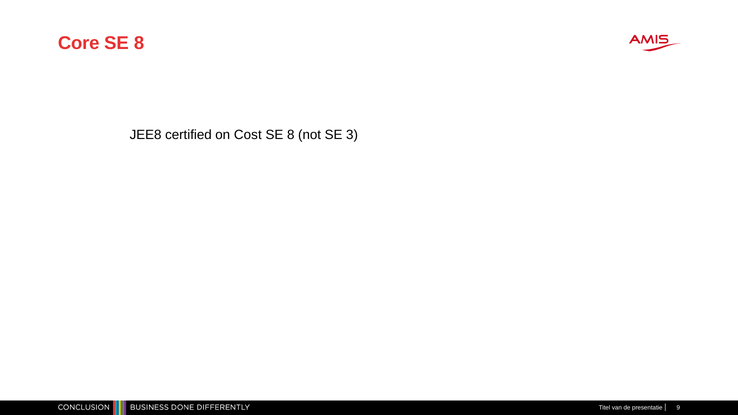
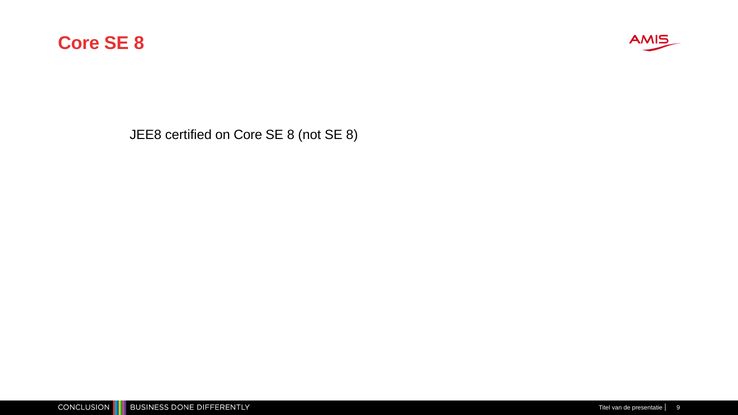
on Cost: Cost -> Core (248, 135)
not SE 3: 3 -> 8 (352, 135)
